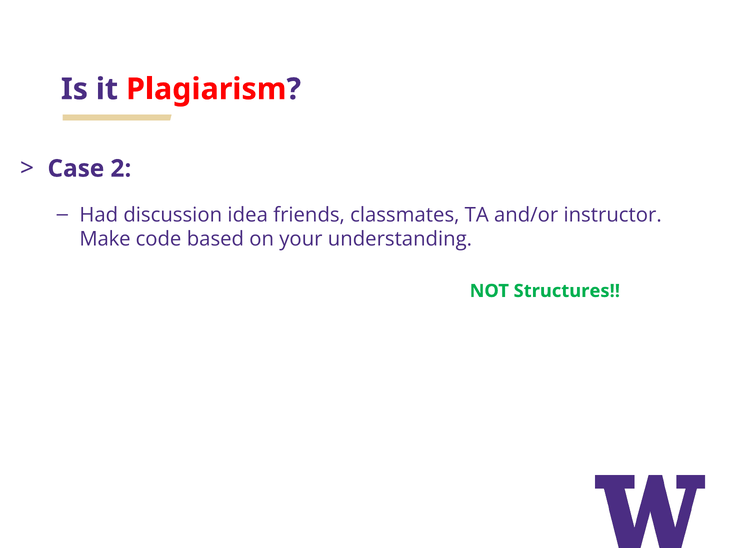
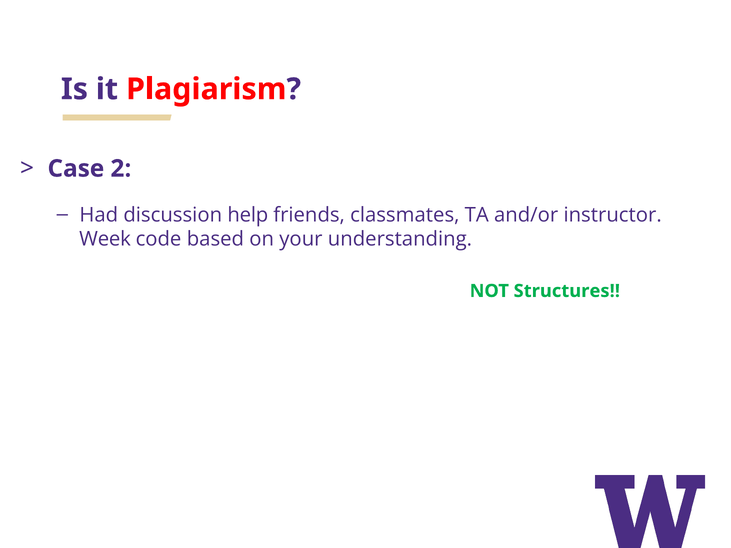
idea: idea -> help (248, 215)
Make: Make -> Week (105, 239)
